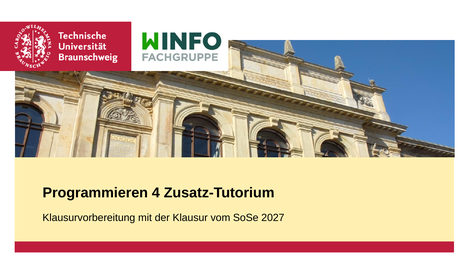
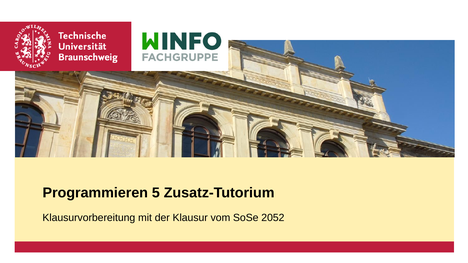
4: 4 -> 5 (156, 193)
2027: 2027 -> 2052 (273, 218)
